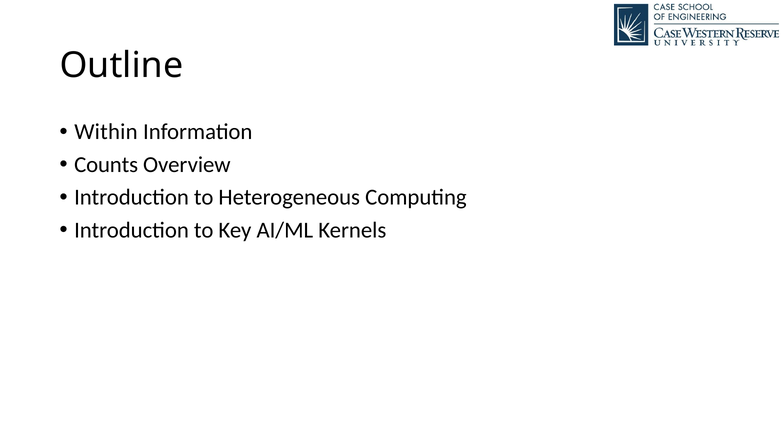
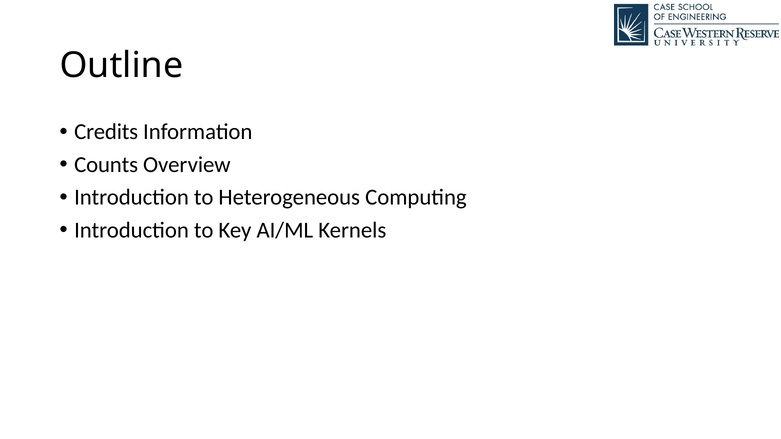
Within: Within -> Credits (106, 132)
